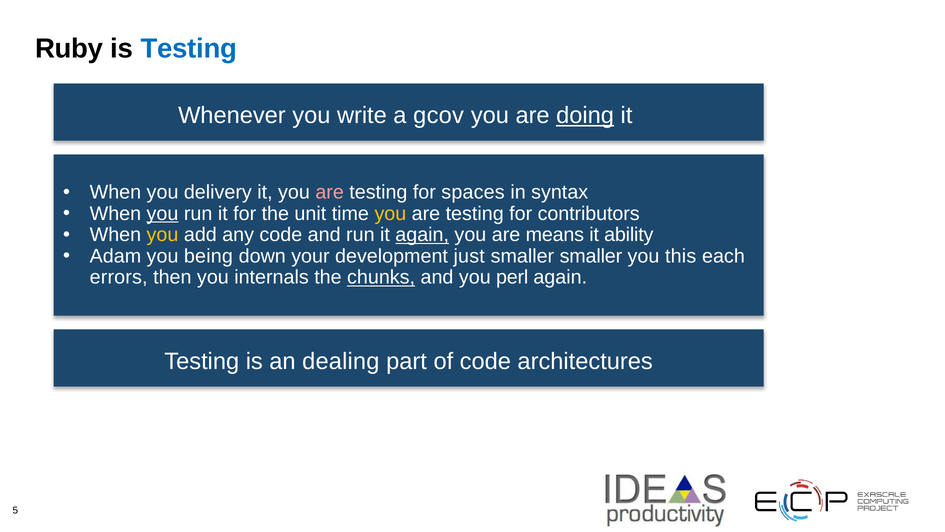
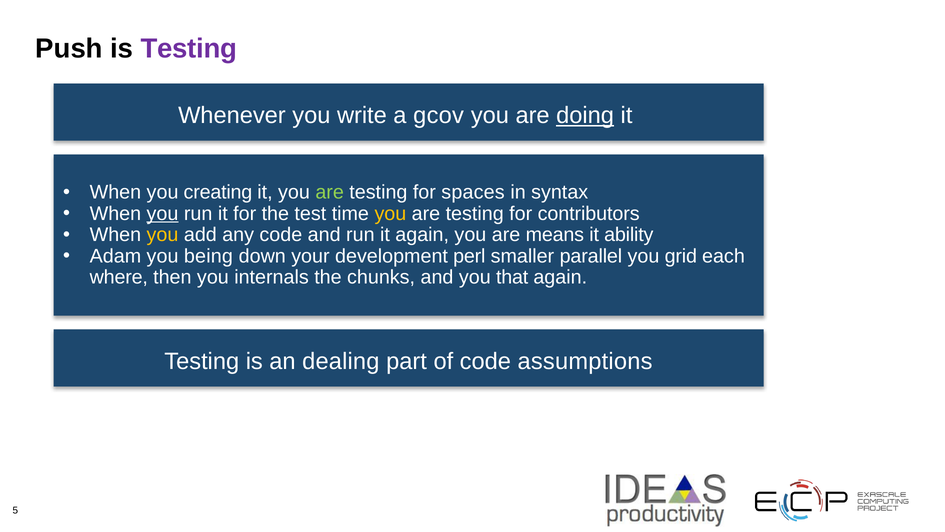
Ruby: Ruby -> Push (69, 49)
Testing colour: blue -> purple (189, 49)
delivery: delivery -> creating (218, 192)
are colour: pink -> light green (330, 192)
unit: unit -> test (310, 214)
again underline: present -> none (422, 235)
just: just -> perl (469, 256)
smaller smaller: smaller -> parallel (591, 256)
this: this -> grid (681, 256)
errors: errors -> where (119, 277)
chunks underline: present -> none (381, 277)
perl: perl -> that (512, 277)
architectures: architectures -> assumptions (585, 361)
